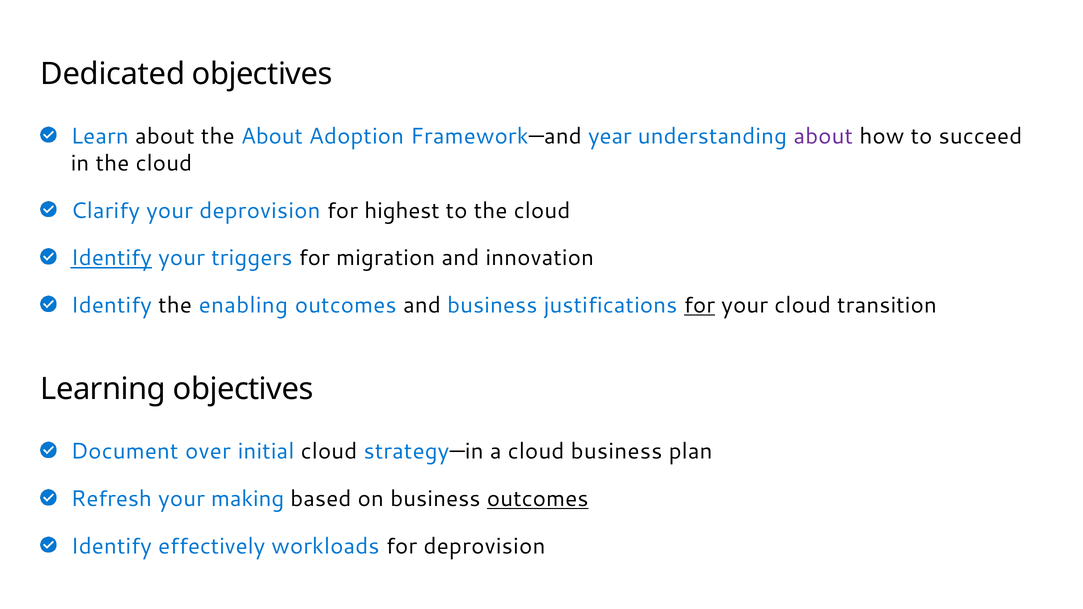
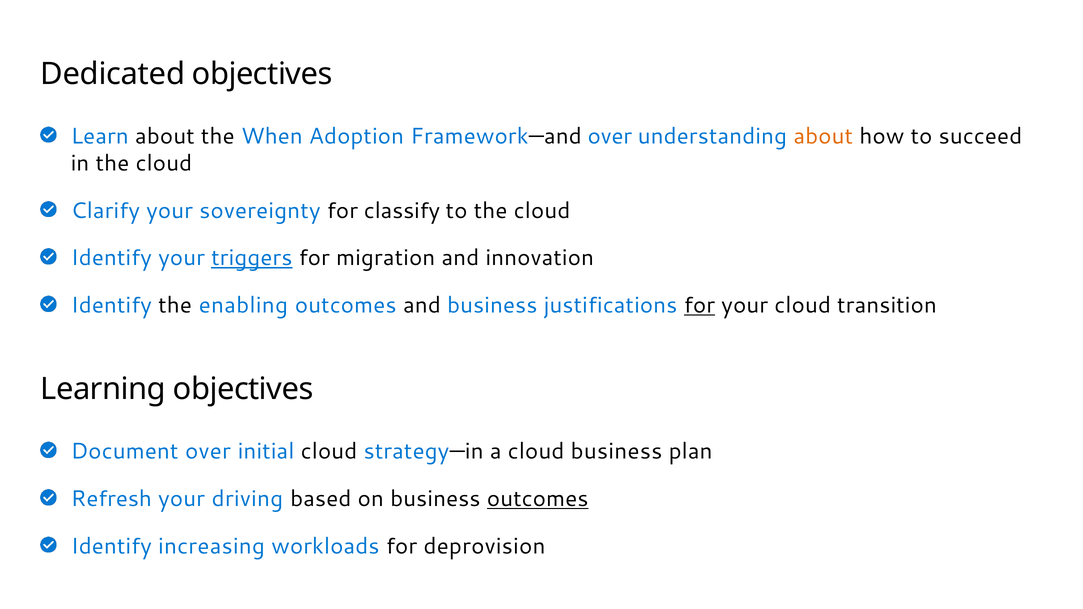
the About: About -> When (272, 136)
Framework—and year: year -> over (610, 136)
about colour: purple -> orange (823, 136)
your deprovision: deprovision -> sovereignty (260, 211)
highest: highest -> classify (402, 211)
Identify underline: present -> none (111, 258)
triggers underline: none -> present (252, 258)
making: making -> driving (247, 499)
effectively: effectively -> increasing (212, 546)
